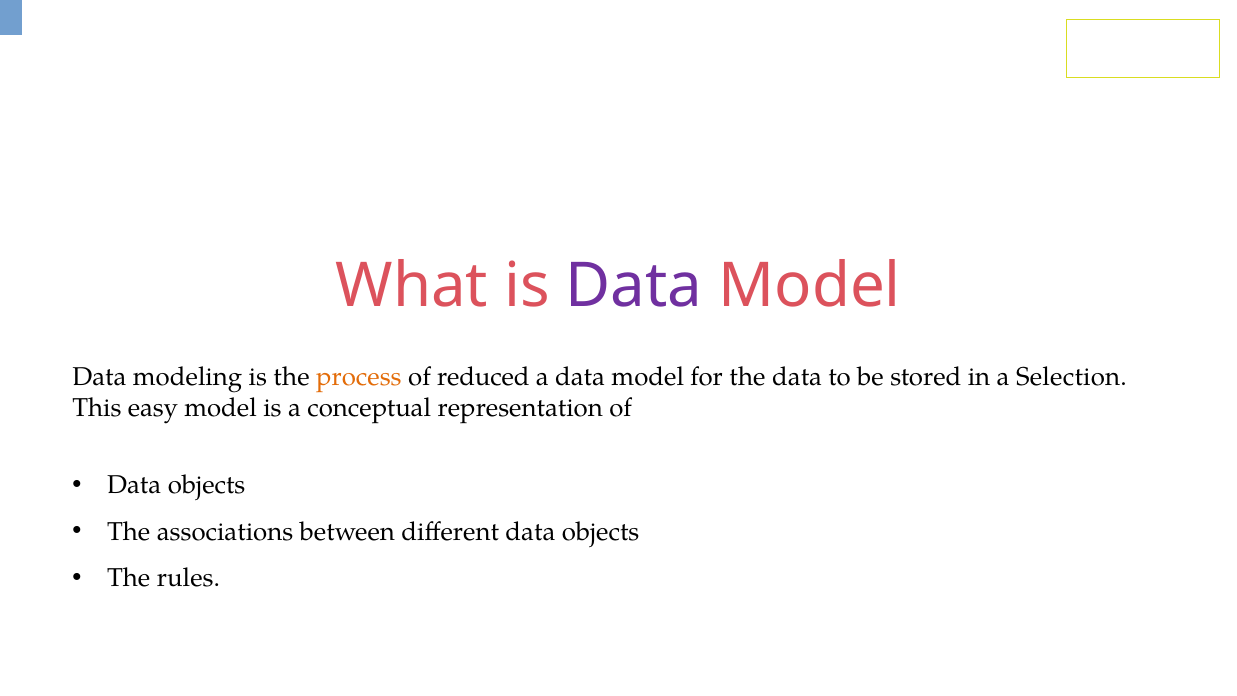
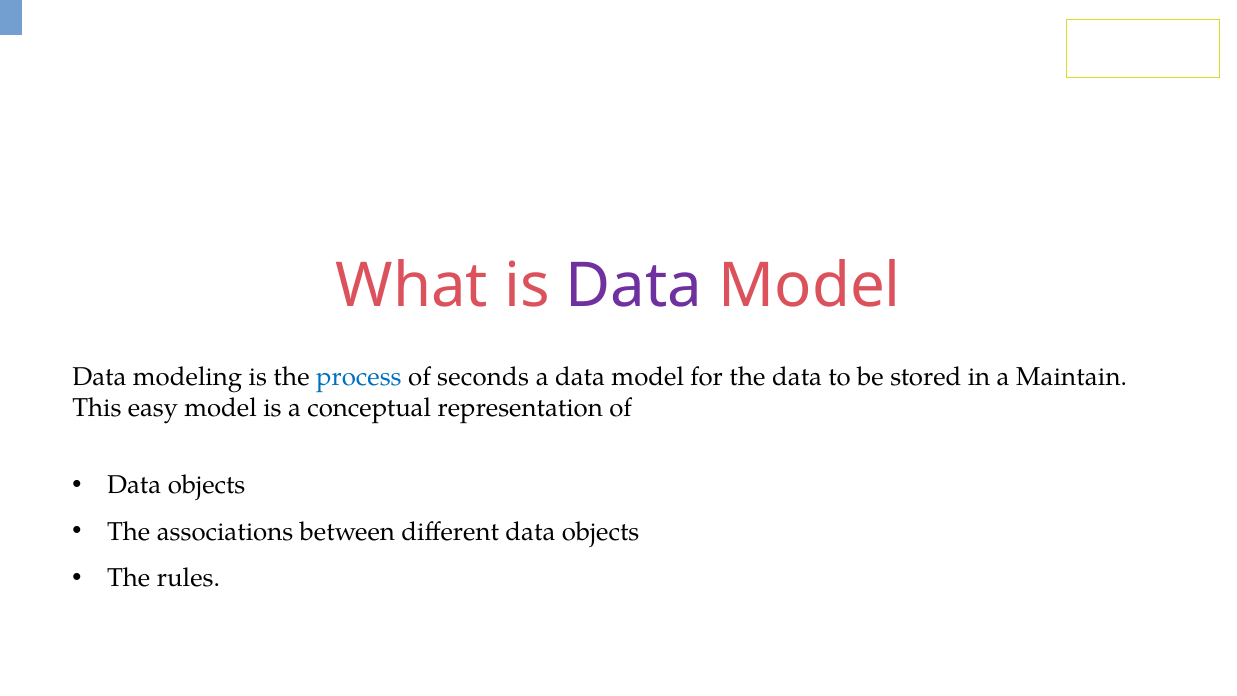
process colour: orange -> blue (359, 377)
reduced: reduced -> seconds (483, 377)
Selection: Selection -> Maintain (1072, 377)
